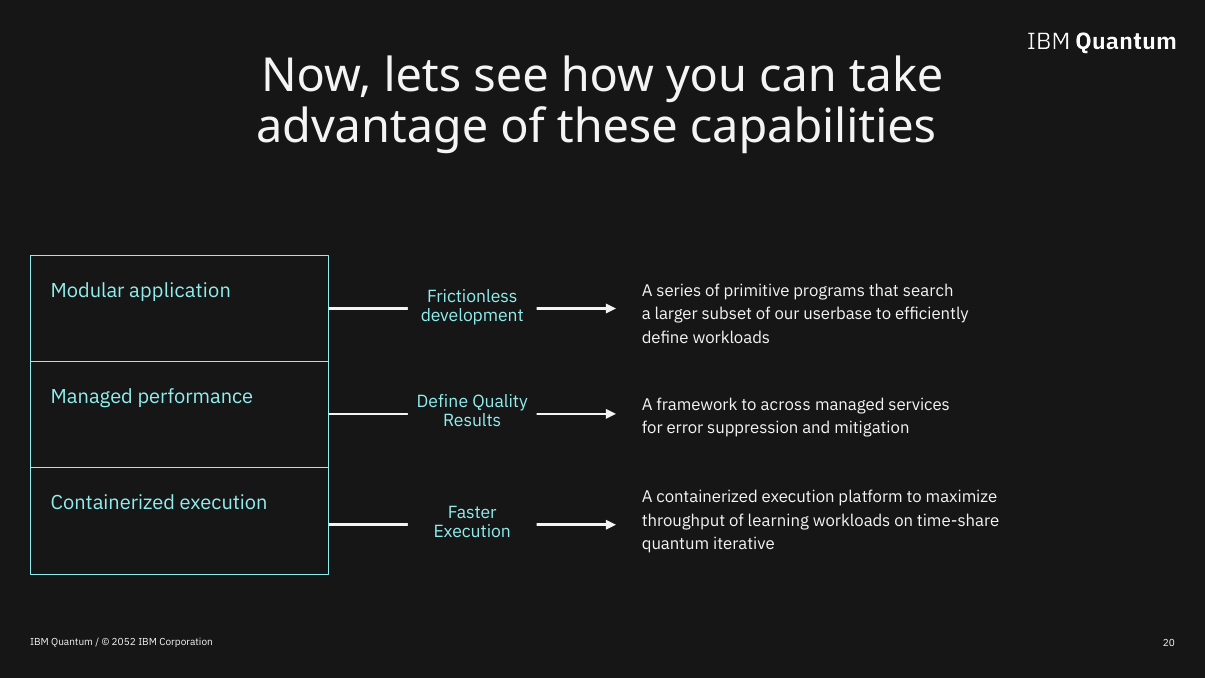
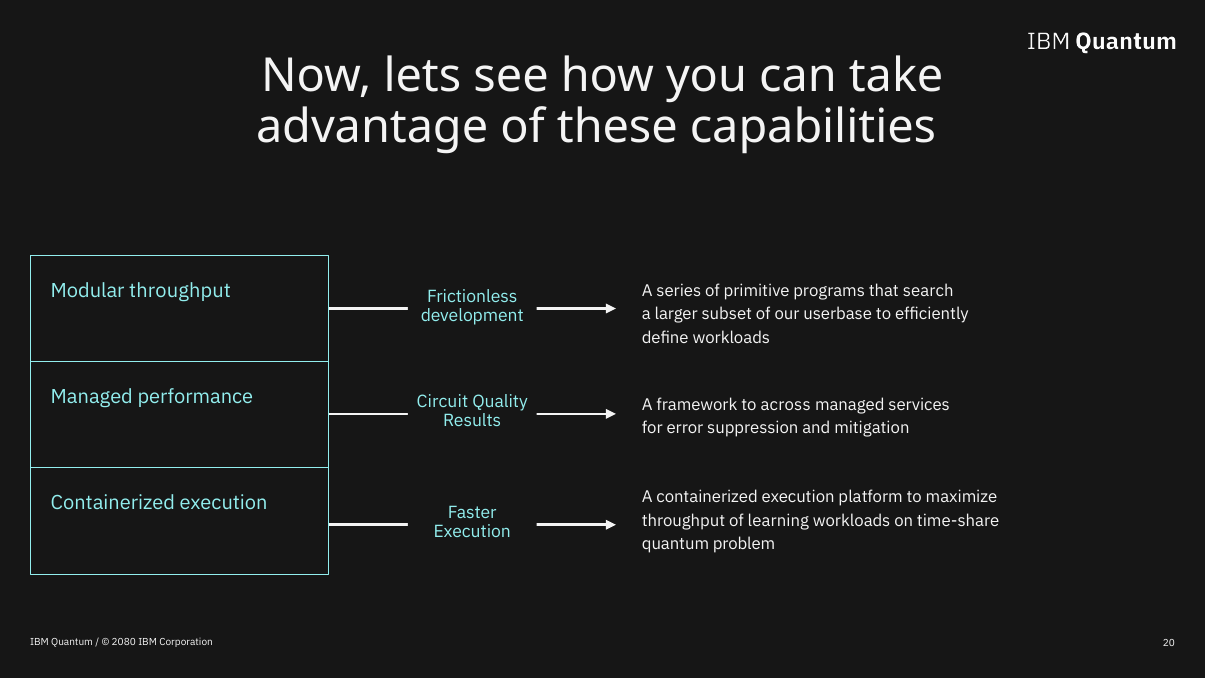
Modular application: application -> throughput (180, 290)
Define: Define -> Circuit (442, 402)
iterative: iterative -> problem (744, 544)
2052: 2052 -> 2080 (124, 642)
